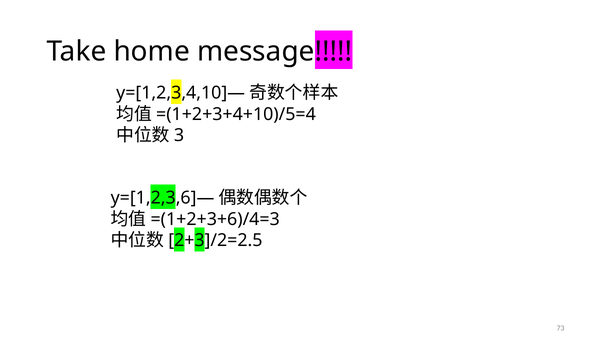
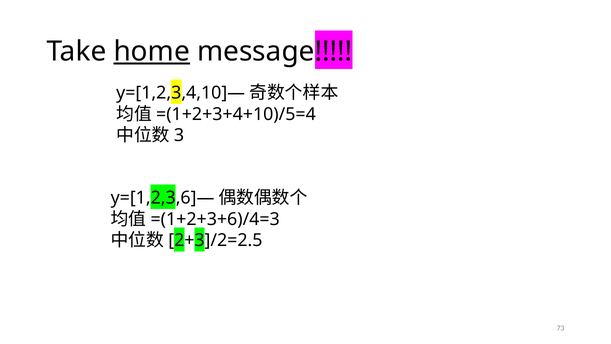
home underline: none -> present (152, 51)
